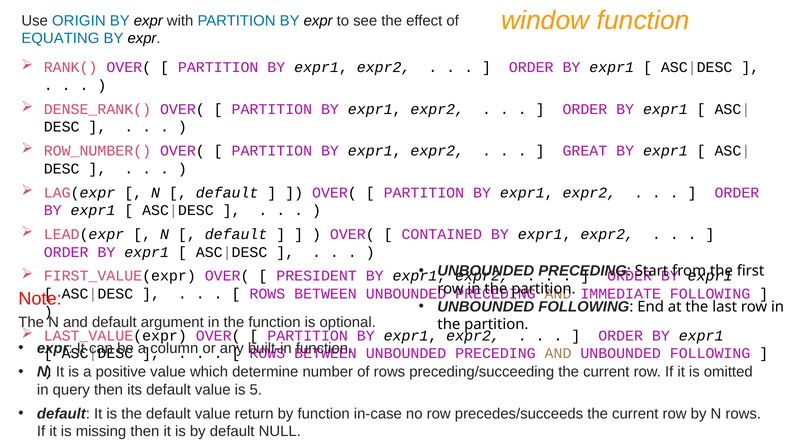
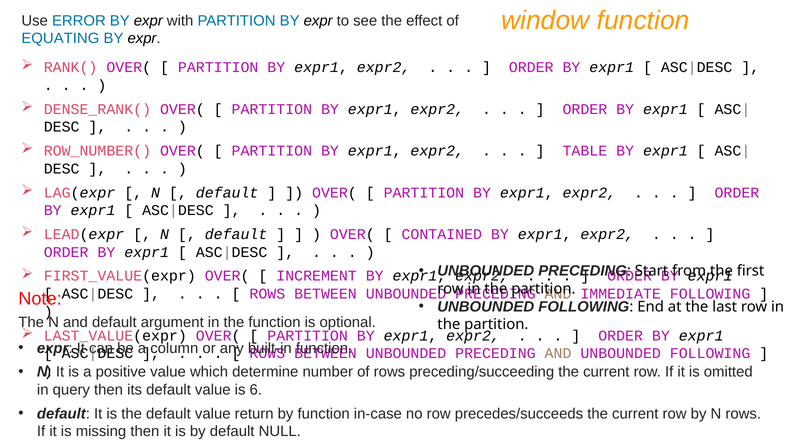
ORIGIN: ORIGIN -> ERROR (79, 21)
GREAT: GREAT -> TABLE (585, 151)
PRESIDENT: PRESIDENT -> INCREMENT (317, 276)
5: 5 -> 6 (256, 390)
